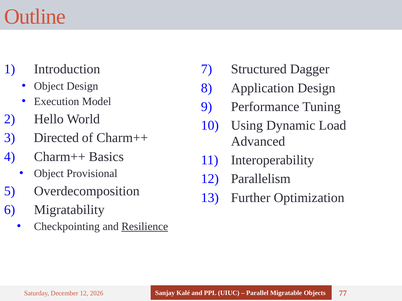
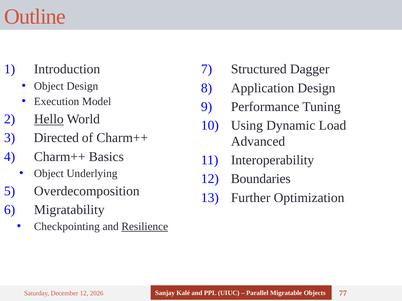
Hello underline: none -> present (49, 119)
Provisional: Provisional -> Underlying (92, 174)
Parallelism: Parallelism -> Boundaries (261, 179)
